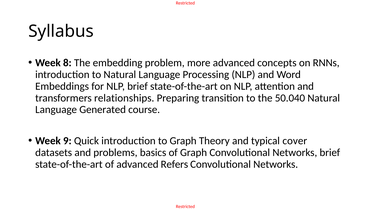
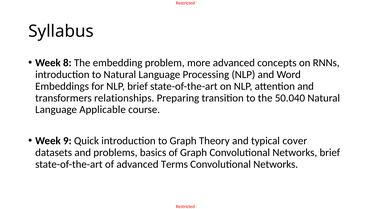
Generated: Generated -> Applicable (103, 109)
Refers: Refers -> Terms (174, 164)
